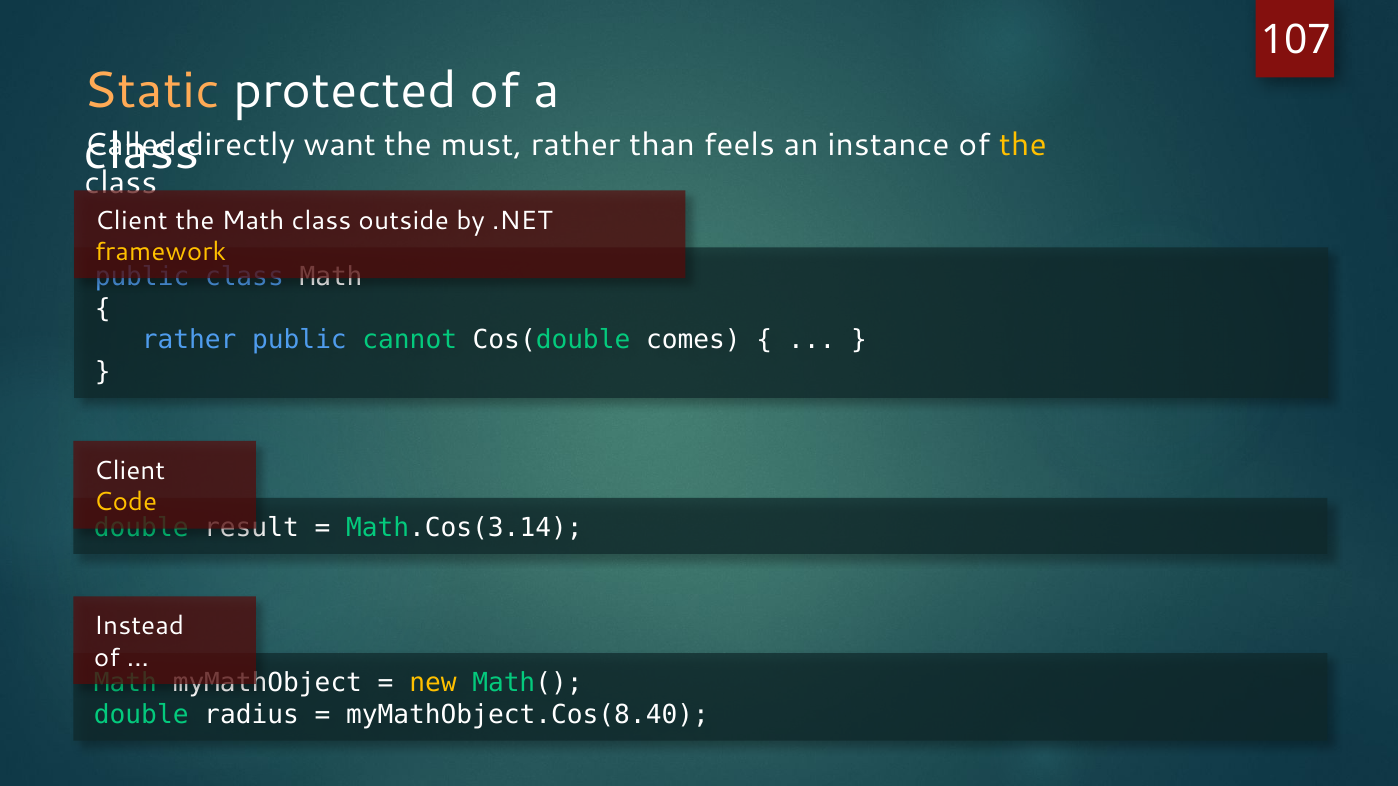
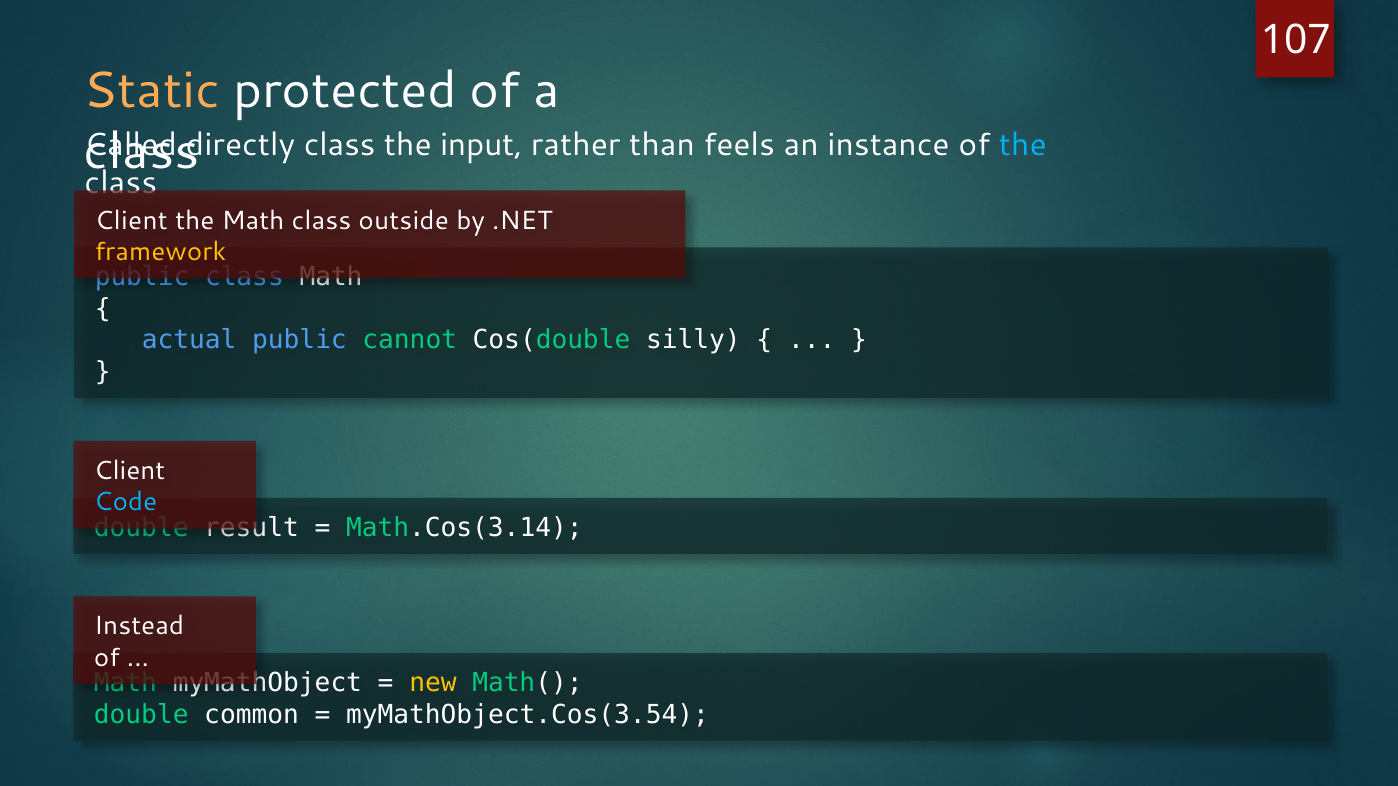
directly want: want -> class (340, 145)
must: must -> input (482, 145)
the colour: yellow -> light blue (1023, 145)
rather: rather -> actual (189, 340)
comes: comes -> silly (693, 340)
Code colour: yellow -> light blue (126, 503)
radius: radius -> common (252, 715)
myMathObject.Cos(8.40: myMathObject.Cos(8.40 -> myMathObject.Cos(3.54 (527, 715)
